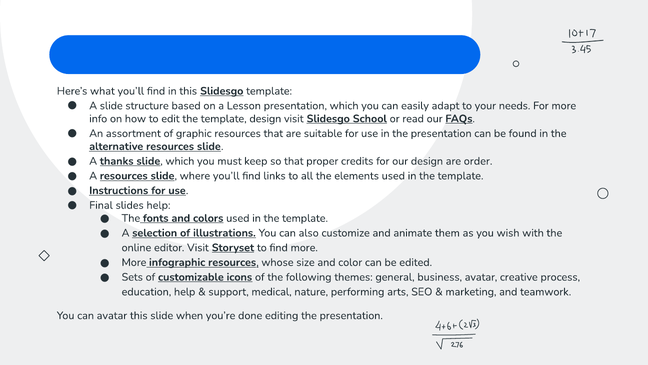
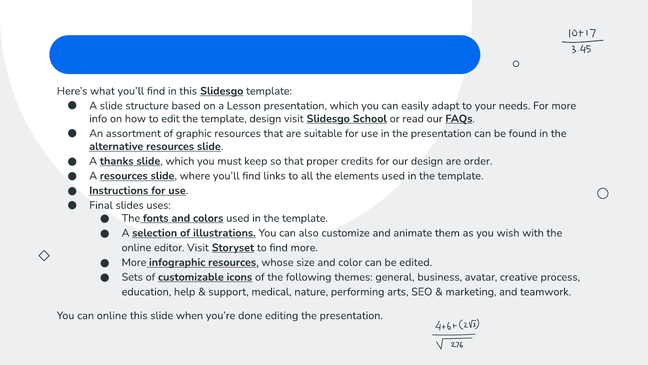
slides help: help -> uses (159, 205)
can avatar: avatar -> online (112, 315)
